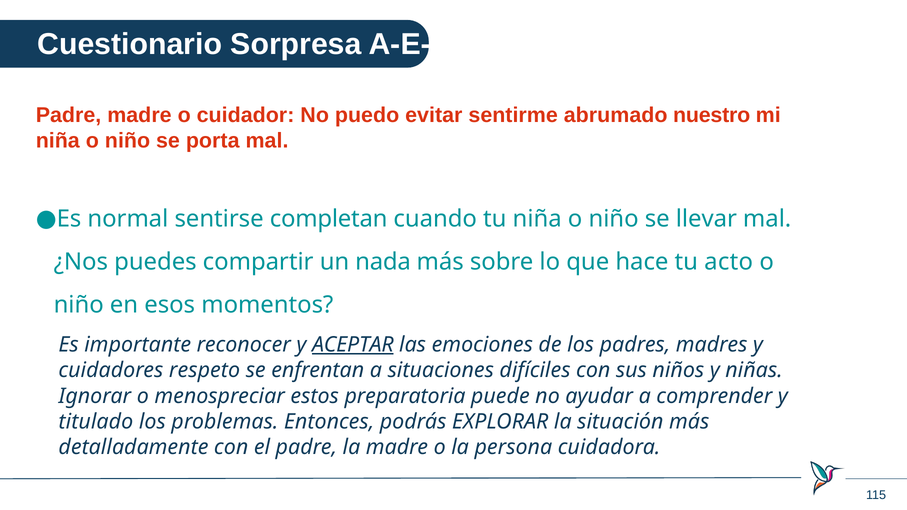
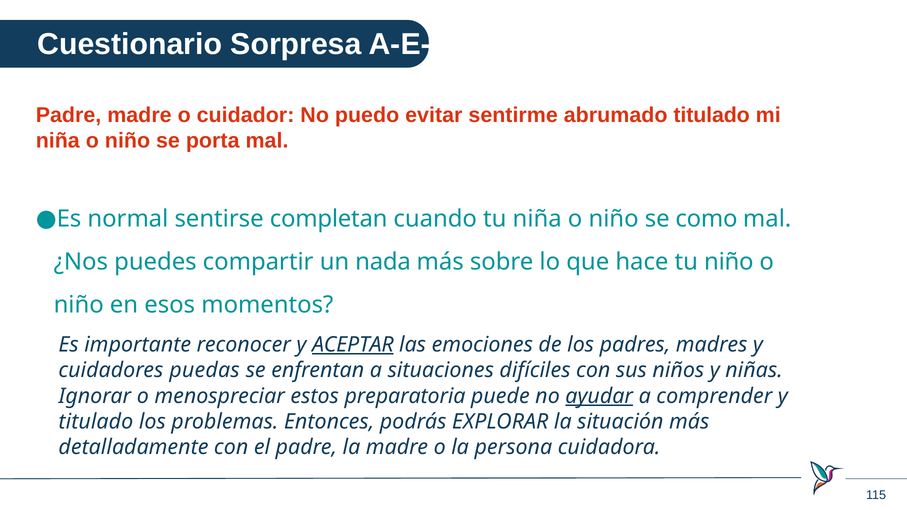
abrumado nuestro: nuestro -> titulado (712, 115)
llevar: llevar -> como (706, 219)
tu acto: acto -> niño (729, 262)
respeto: respeto -> puedas (204, 370)
ayudar underline: none -> present (599, 396)
